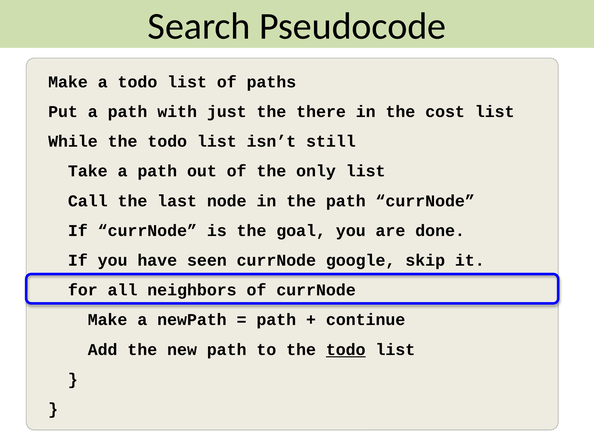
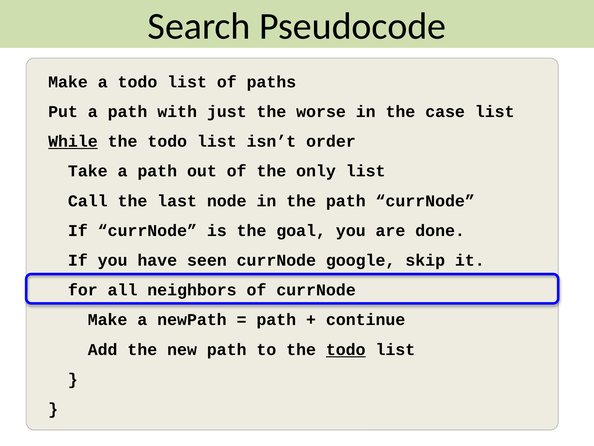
there: there -> worse (321, 112)
cost: cost -> case (445, 112)
While underline: none -> present (73, 141)
still: still -> order (331, 141)
